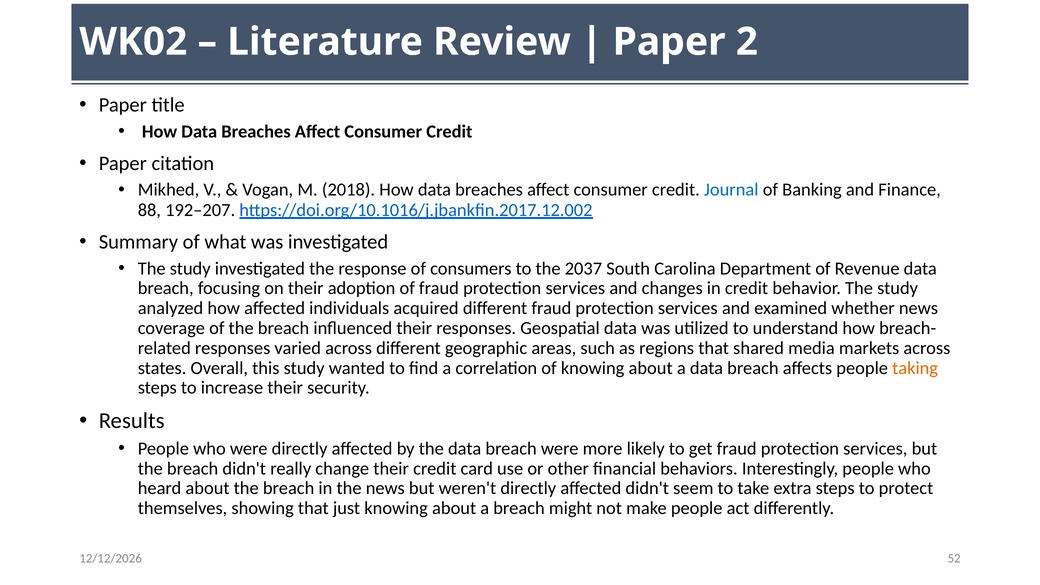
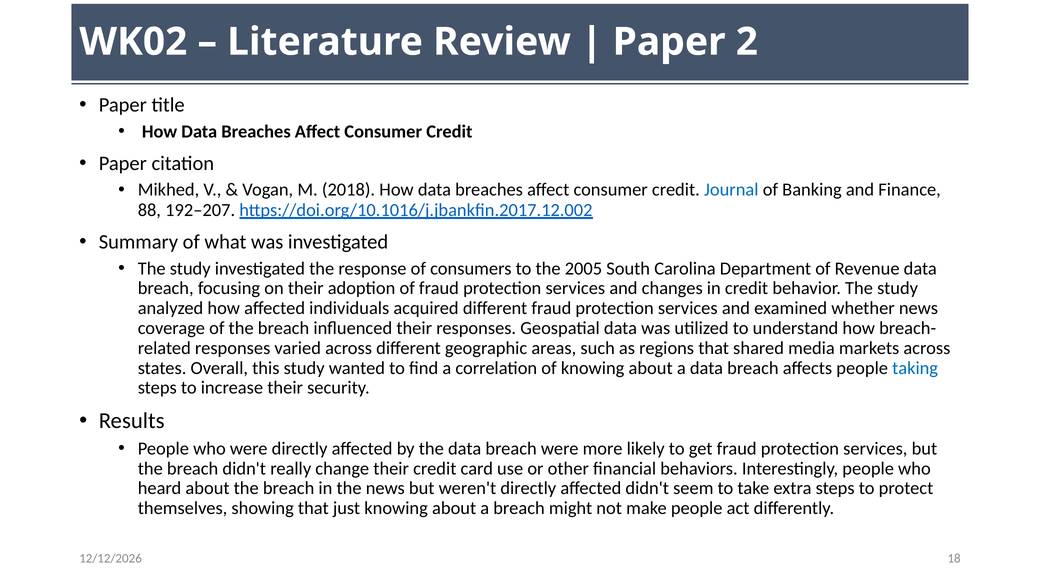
2037: 2037 -> 2005 (583, 268)
taking colour: orange -> blue (915, 368)
52: 52 -> 18 (954, 559)
